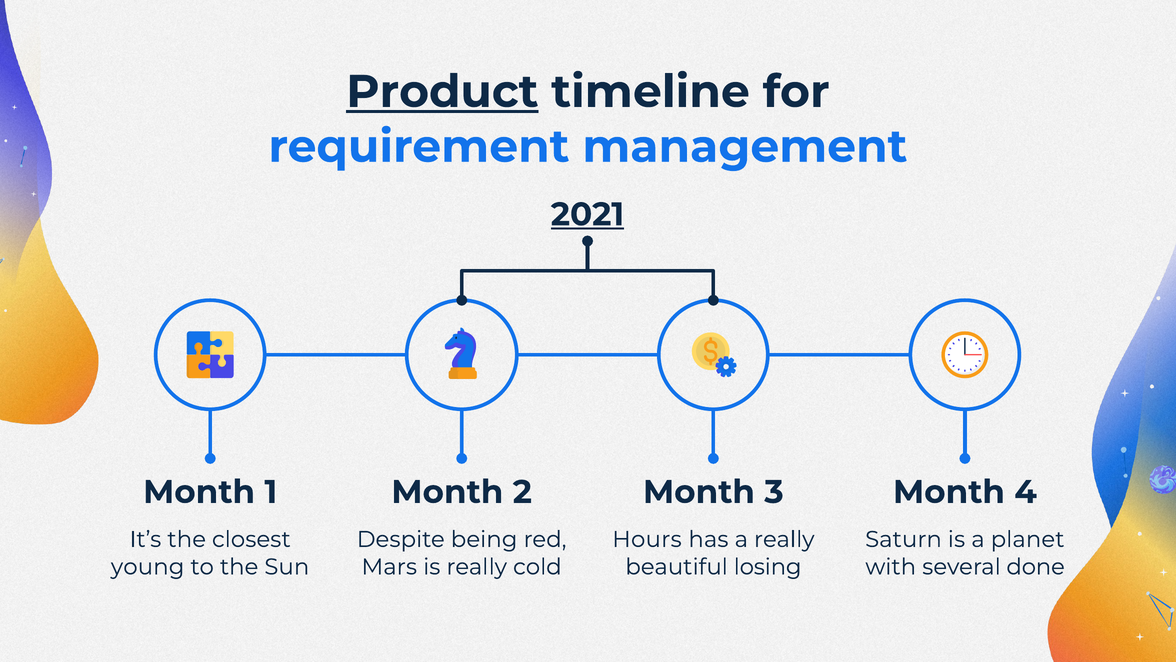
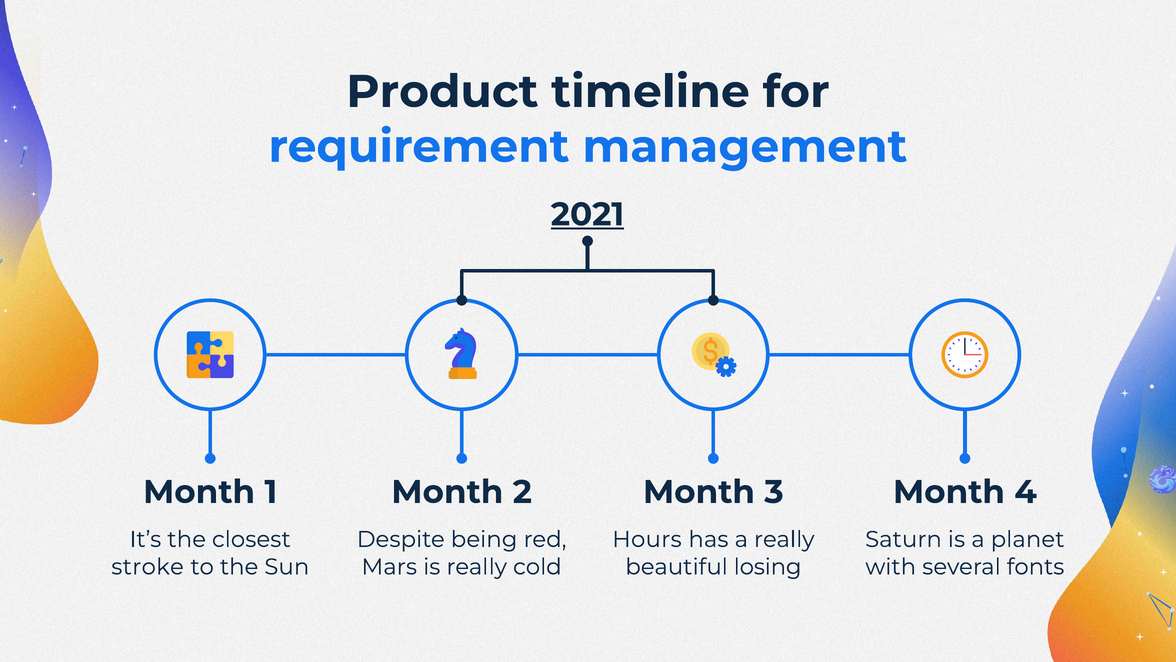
Product underline: present -> none (442, 92)
young: young -> stroke (148, 566)
done: done -> fonts (1036, 566)
